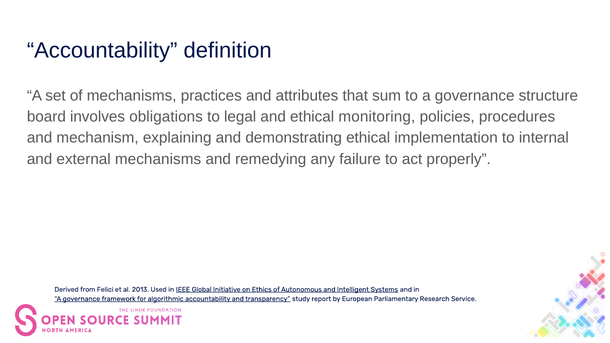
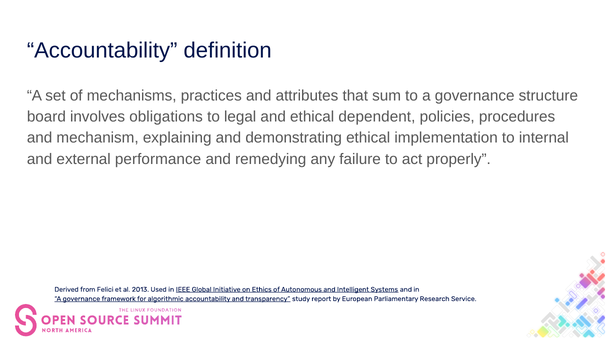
monitoring: monitoring -> dependent (377, 117)
external mechanisms: mechanisms -> performance (158, 159)
